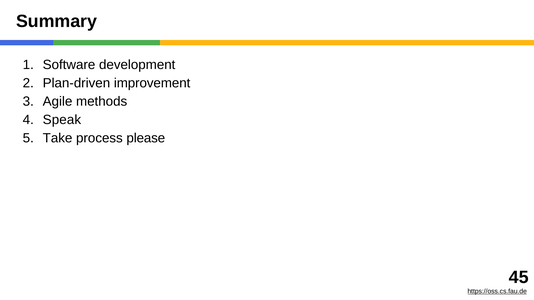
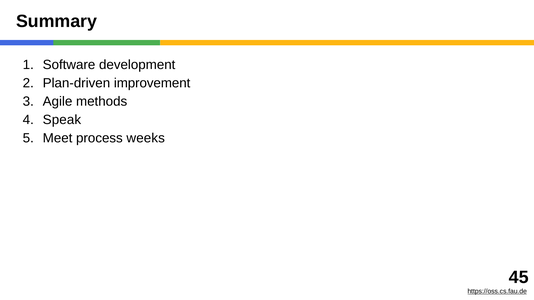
Take: Take -> Meet (58, 138)
please: please -> weeks (146, 138)
